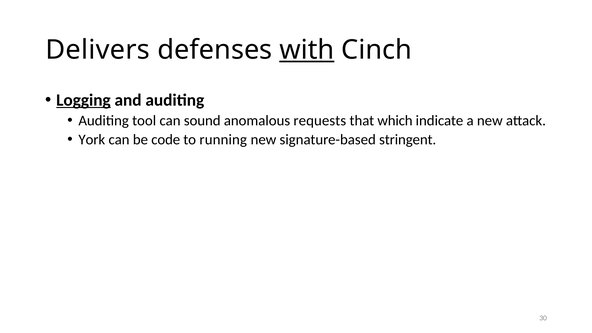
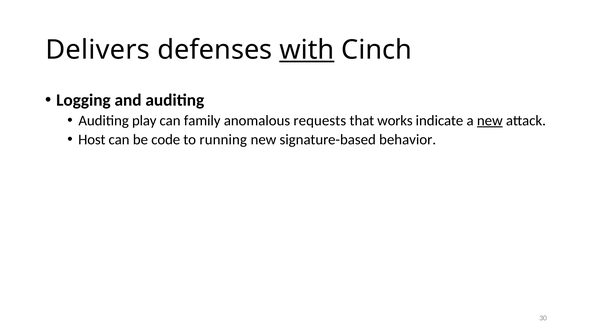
Logging underline: present -> none (83, 100)
tool: tool -> play (144, 120)
sound: sound -> family (202, 120)
which: which -> works (395, 120)
new underline: none -> present (490, 120)
York: York -> Host (92, 140)
stringent: stringent -> behavior (408, 140)
